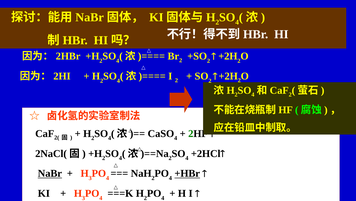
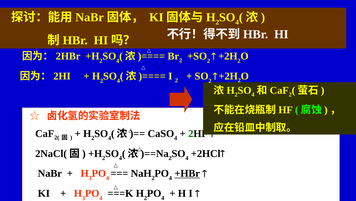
NaBr underline: present -> none (50, 173)
